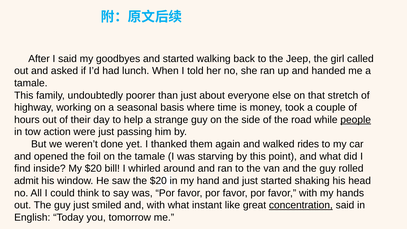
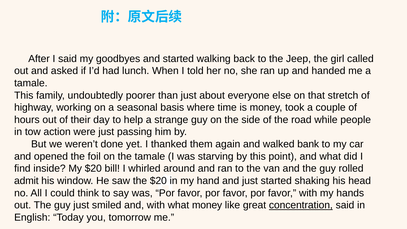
people underline: present -> none (356, 120)
rides: rides -> bank (308, 144)
what instant: instant -> money (207, 205)
